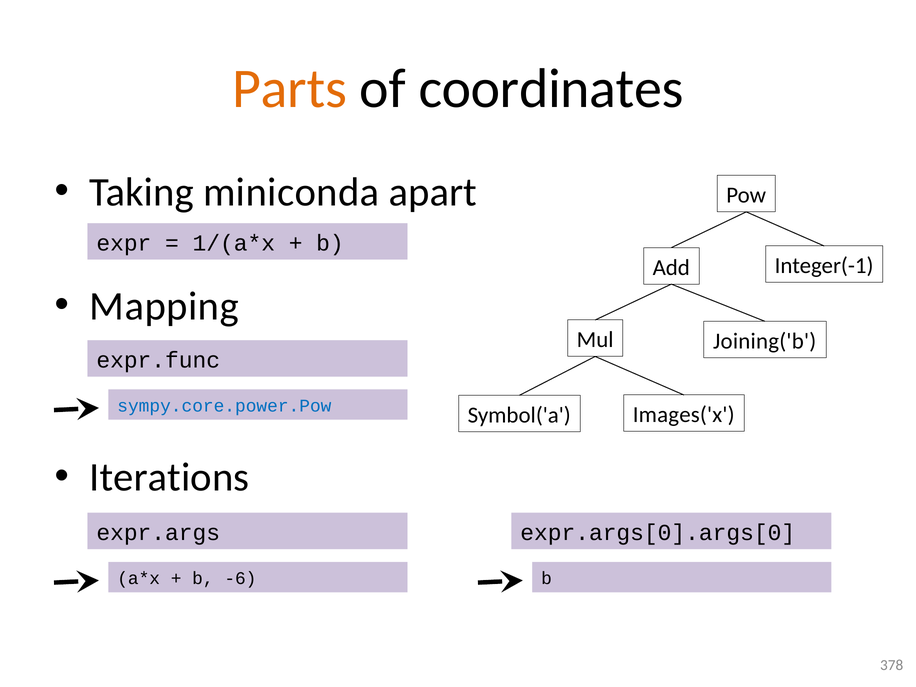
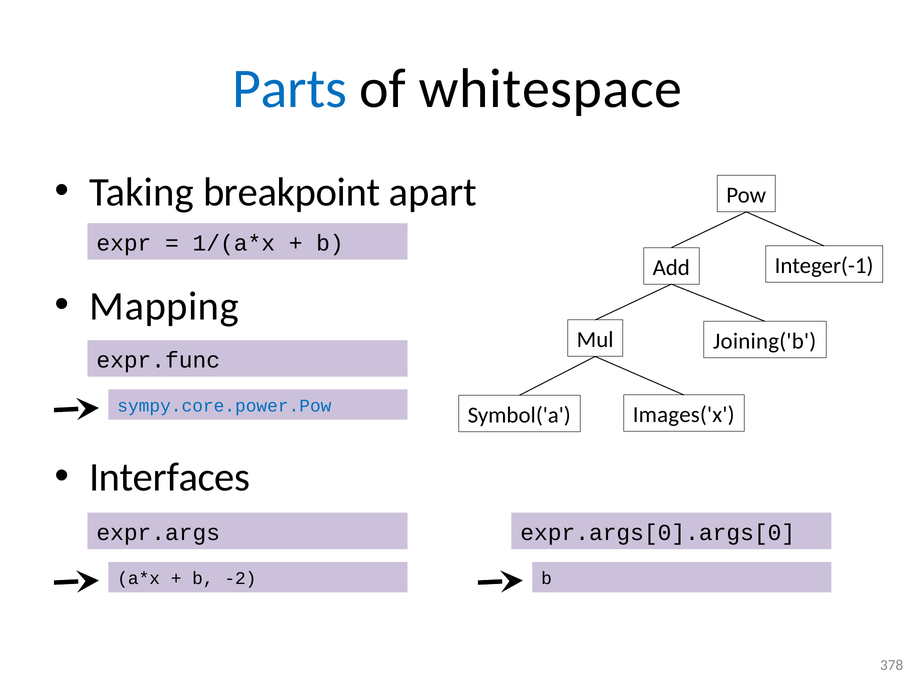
Parts colour: orange -> blue (290, 89)
coordinates: coordinates -> whitespace (551, 89)
miniconda: miniconda -> breakpoint (292, 192)
Iterations: Iterations -> Interfaces (170, 477)
-6: -6 -> -2 (240, 578)
